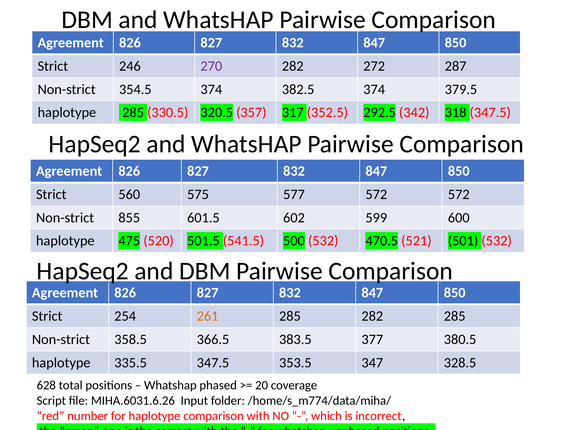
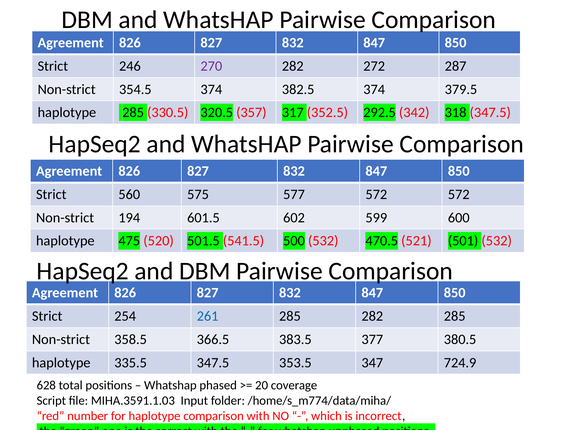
855: 855 -> 194 (129, 218)
261 colour: orange -> blue (208, 316)
328.5: 328.5 -> 724.9 (460, 362)
MIHA.6031.6.26: MIHA.6031.6.26 -> MIHA.3591.1.03 (133, 400)
